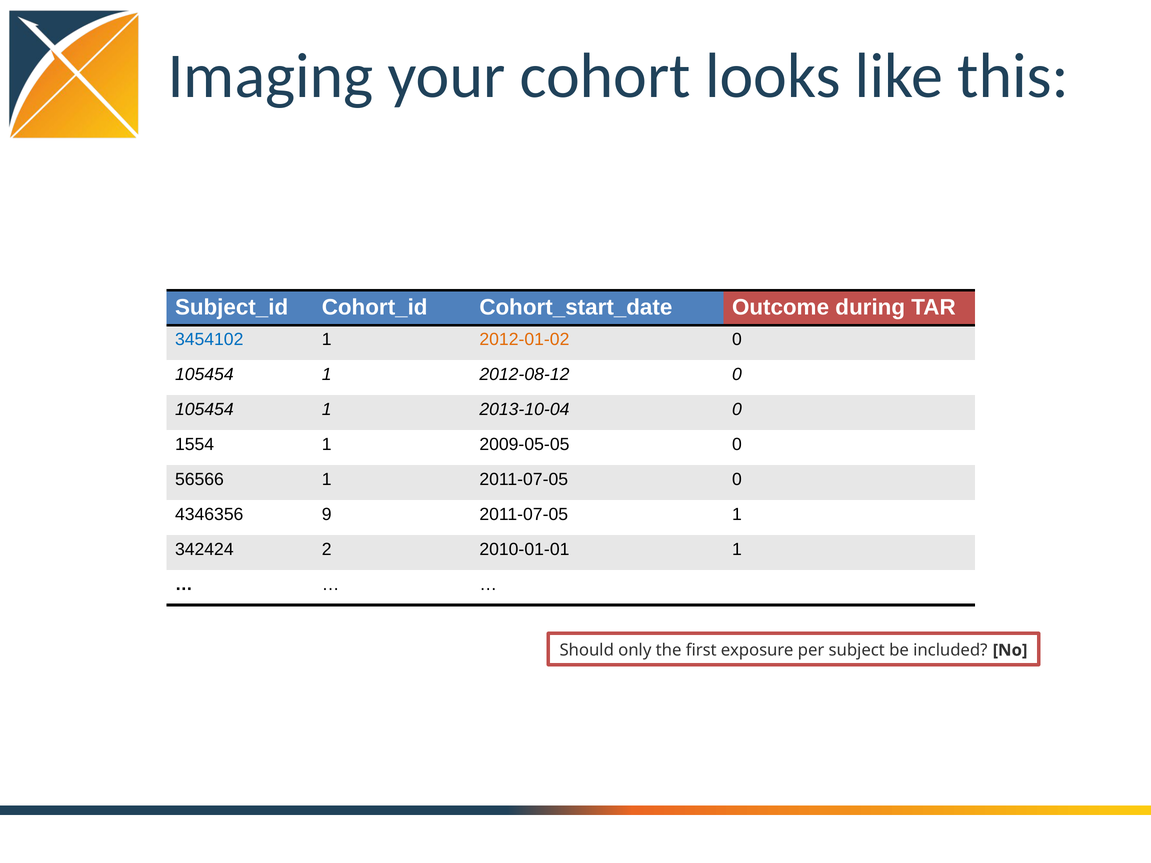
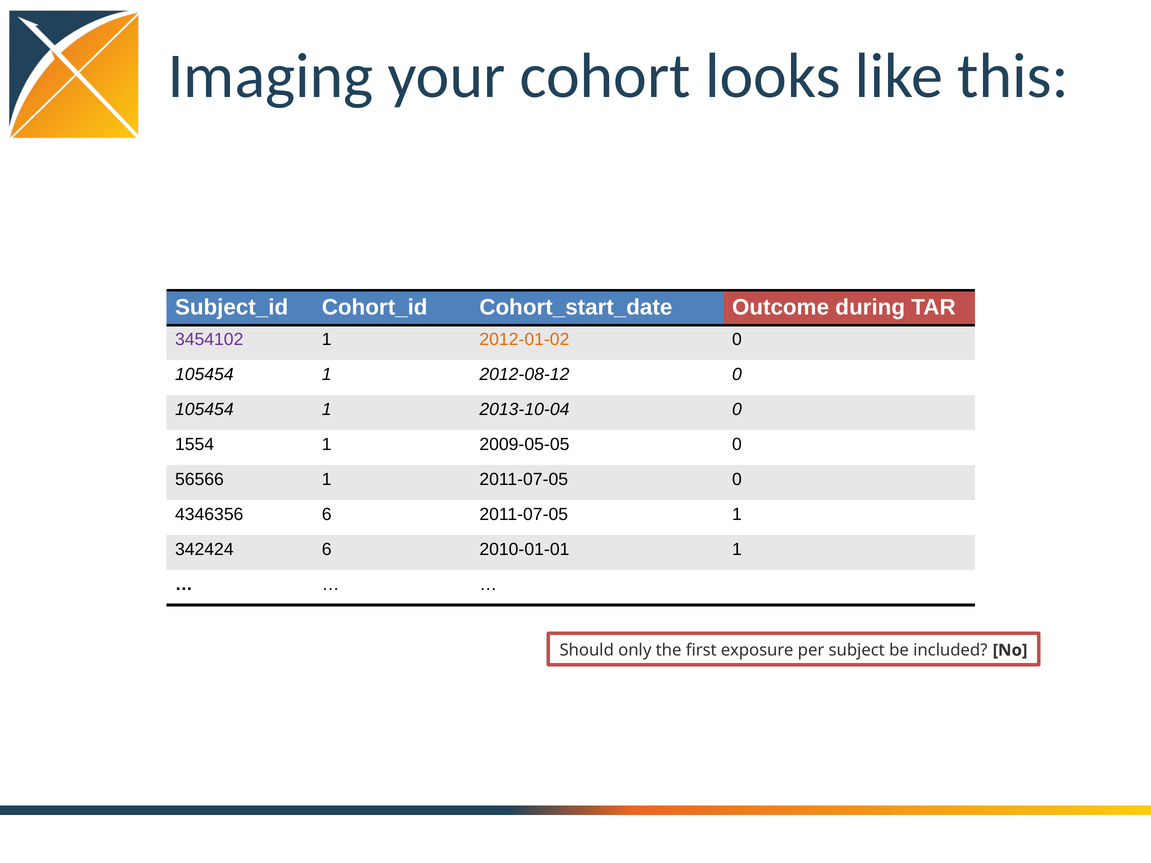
3454102 colour: blue -> purple (209, 340)
4346356 9: 9 -> 6 (327, 515)
342424 2: 2 -> 6 (327, 550)
